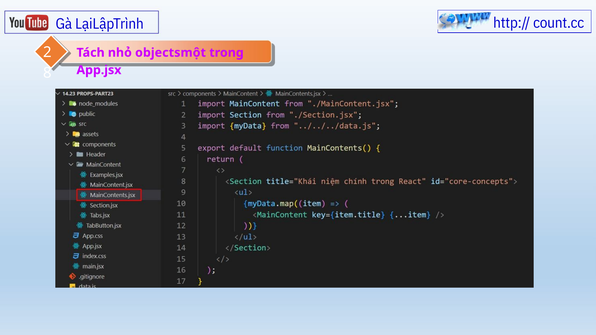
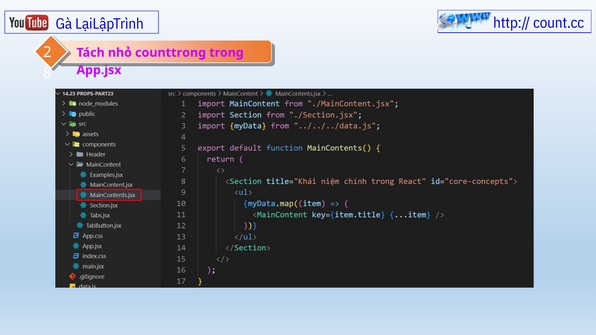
objectsmột: objectsmột -> counttrong (171, 53)
